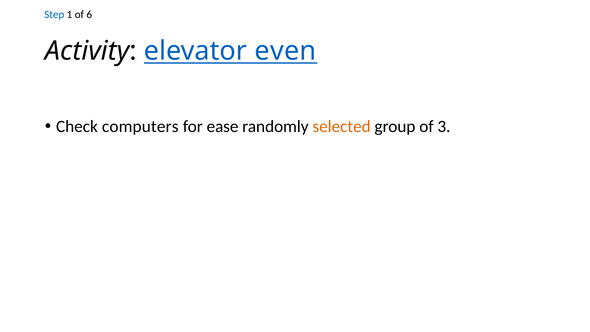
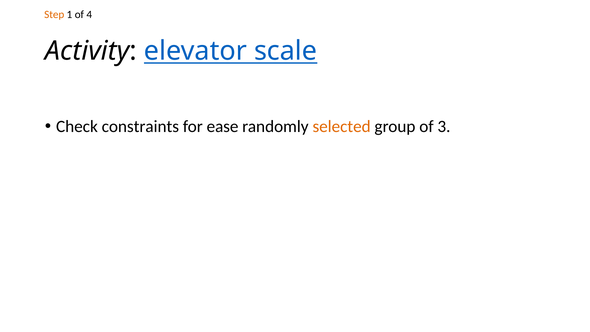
Step colour: blue -> orange (54, 15)
6: 6 -> 4 (89, 15)
even: even -> scale (286, 51)
computers: computers -> constraints (140, 126)
